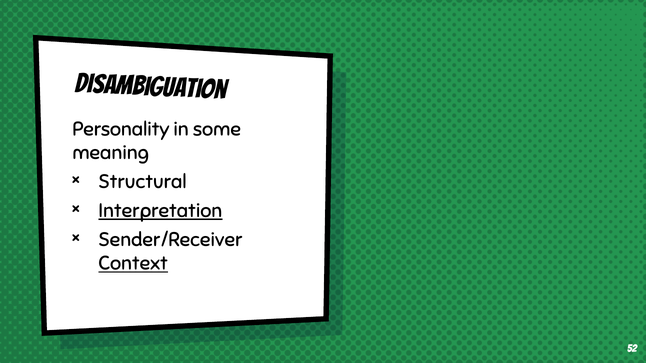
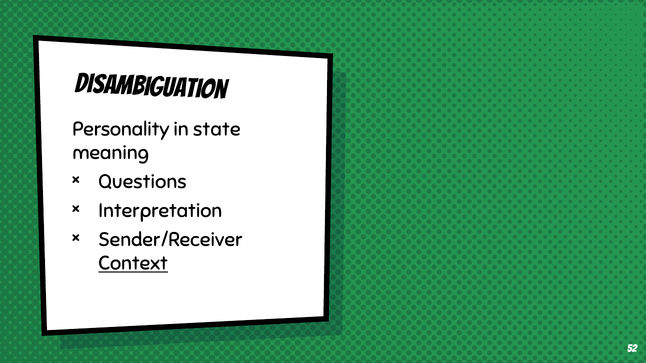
some: some -> state (217, 129)
Structural: Structural -> Questions (142, 182)
Interpretation underline: present -> none (160, 211)
